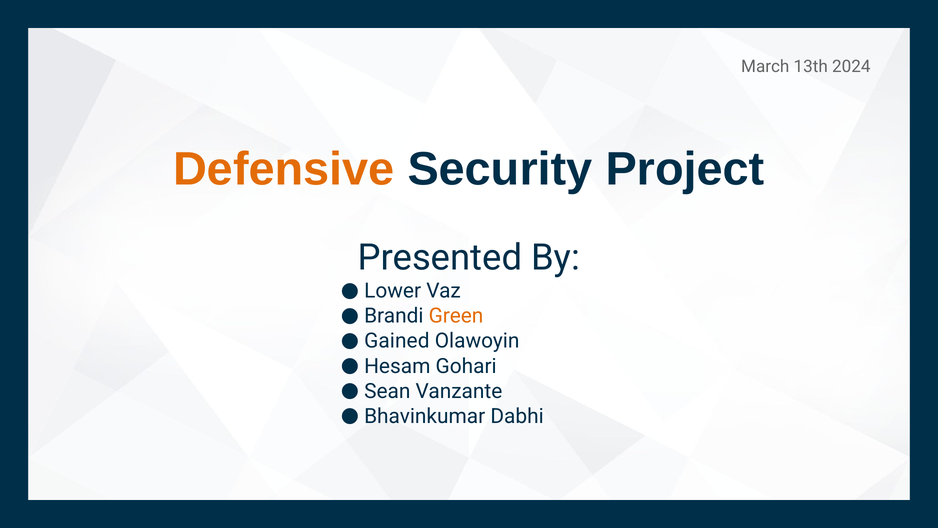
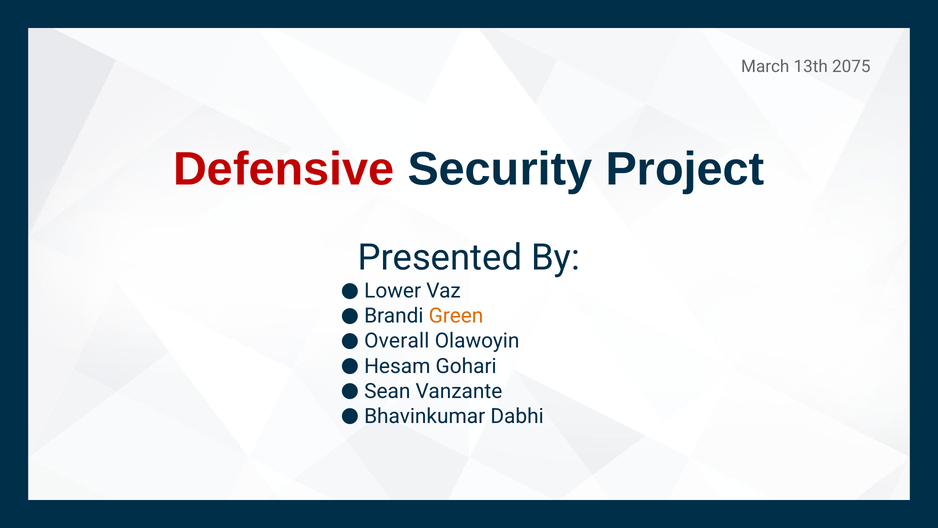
2024: 2024 -> 2075 (851, 66)
Defensive colour: orange -> red (284, 169)
Gained: Gained -> Overall (397, 341)
